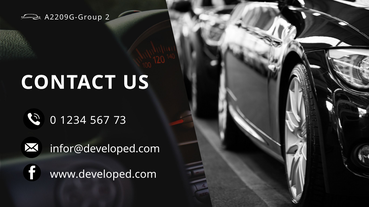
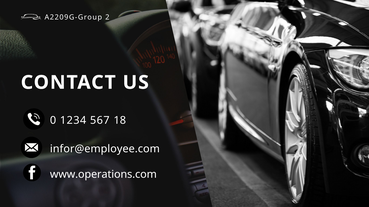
73: 73 -> 18 (120, 121)
infor@developed.com: infor@developed.com -> infor@employee.com (105, 149)
www.developed.com: www.developed.com -> www.operations.com (103, 175)
